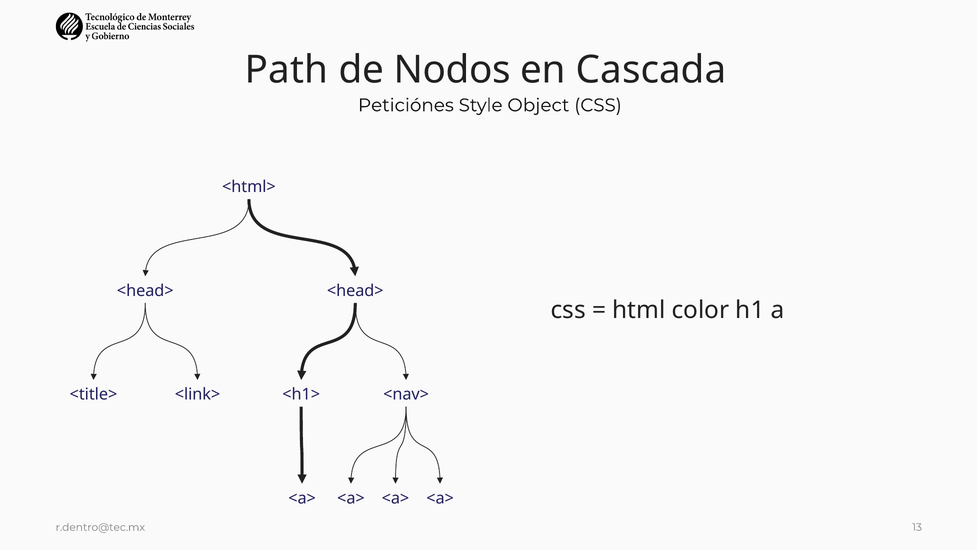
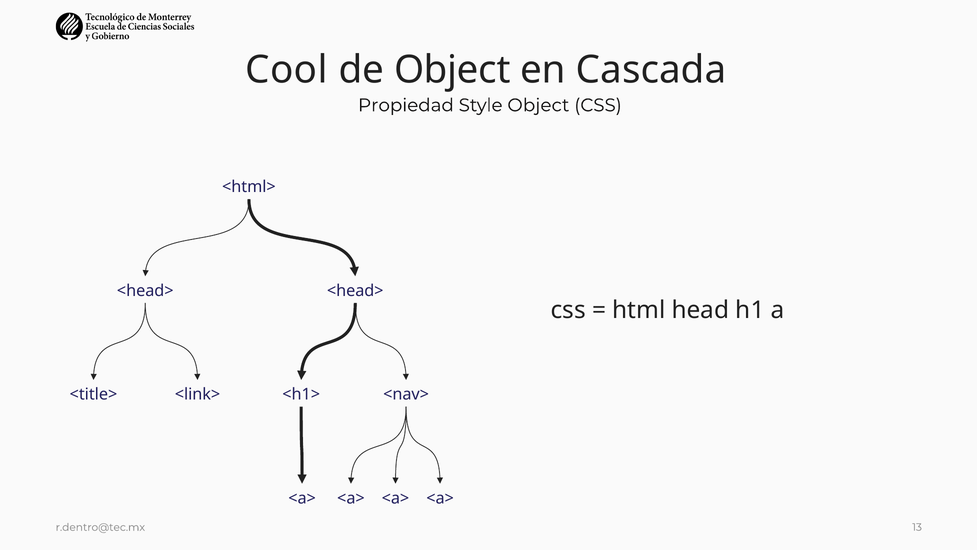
Path: Path -> Cool (286, 70)
de Nodos: Nodos -> Object (452, 70)
Peticiónes: Peticiónes -> Propiedad (406, 105)
color: color -> head (700, 310)
